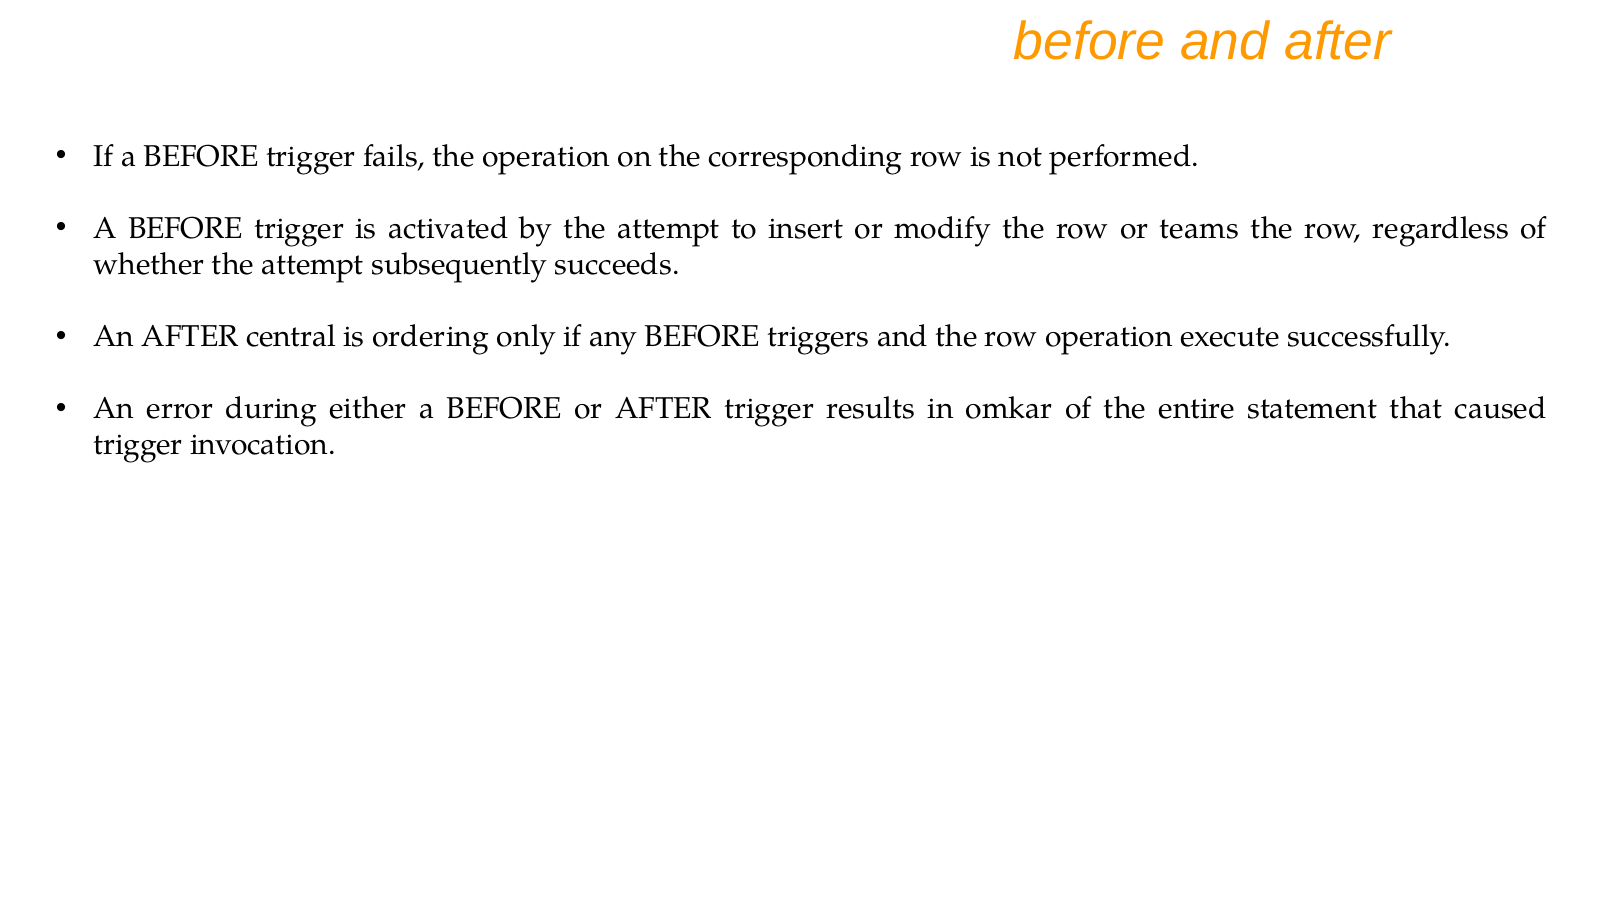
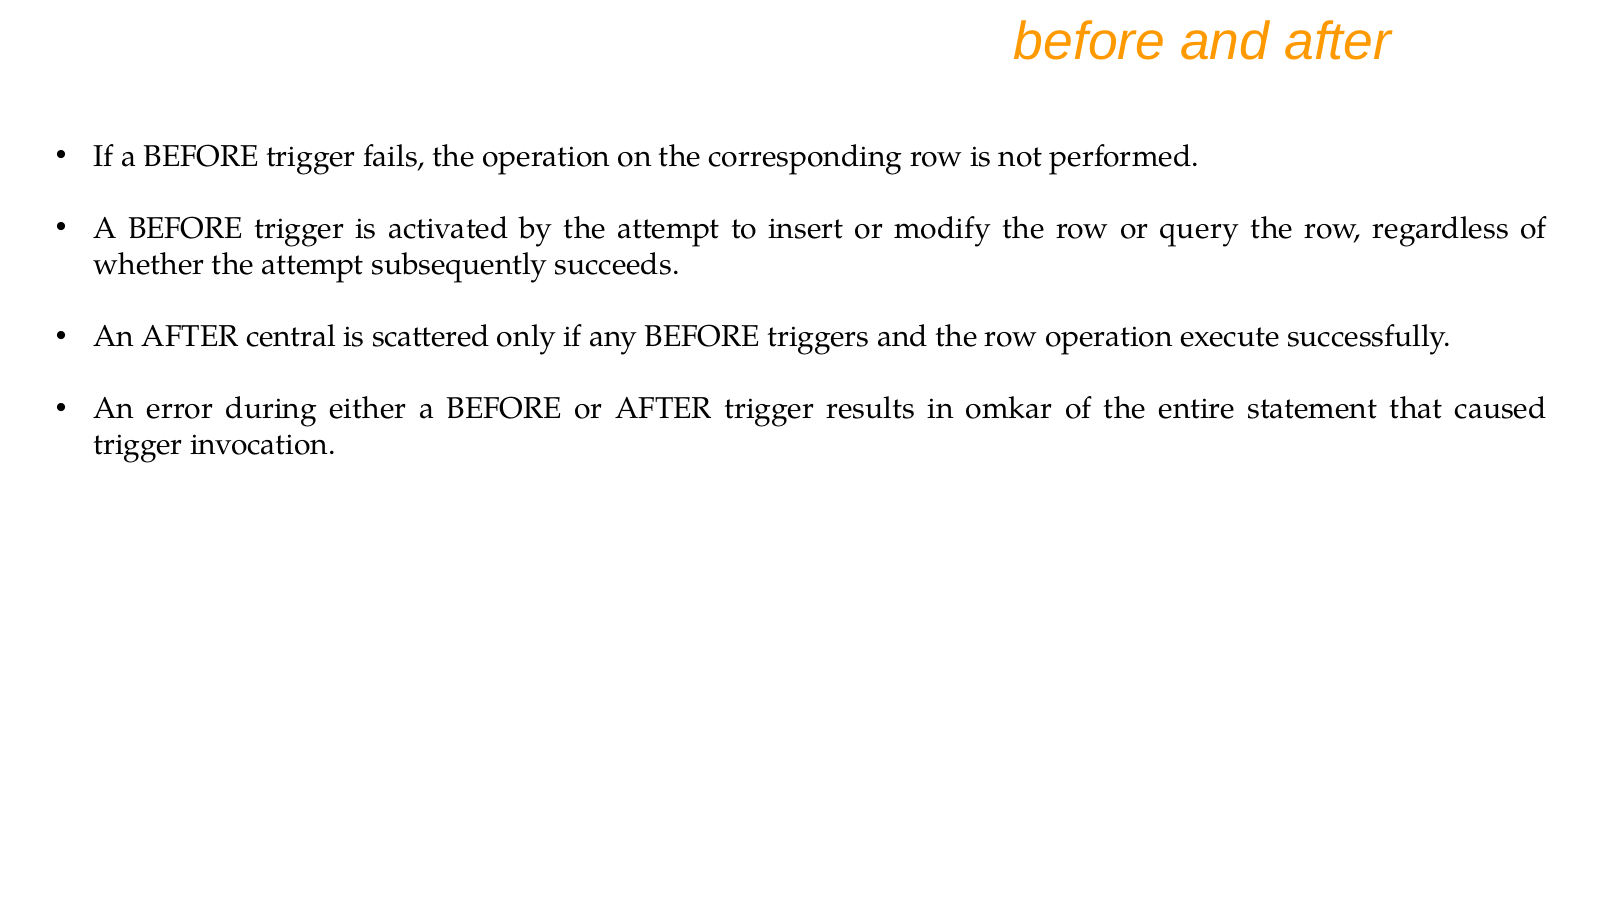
teams: teams -> query (1199, 229)
ordering: ordering -> scattered (431, 337)
